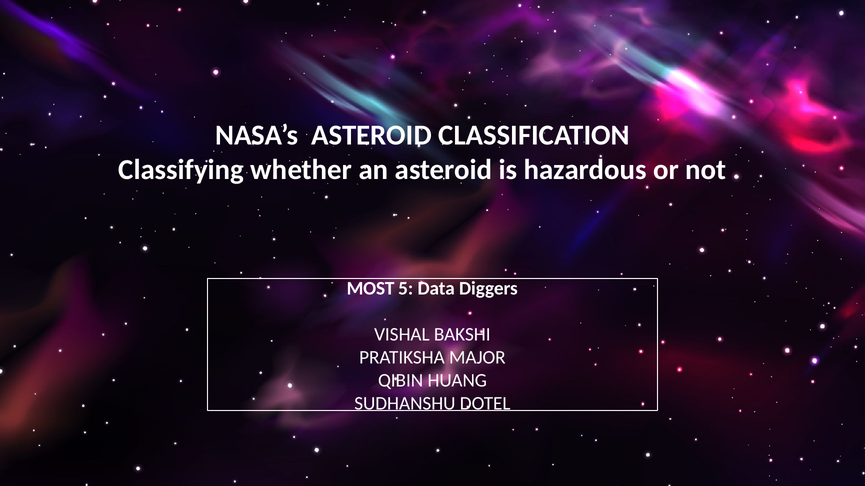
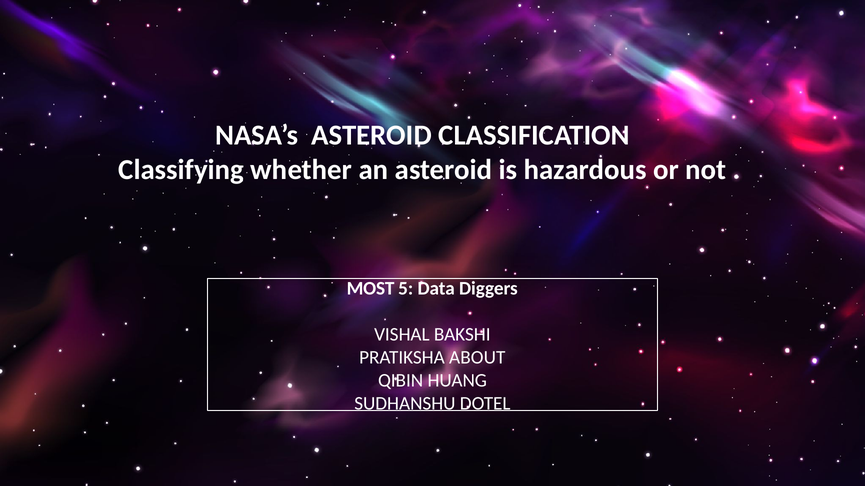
MAJOR: MAJOR -> ABOUT (477, 358)
